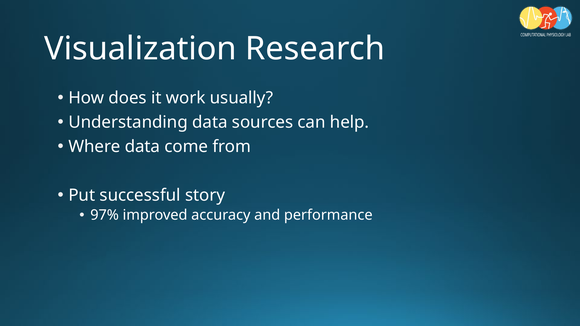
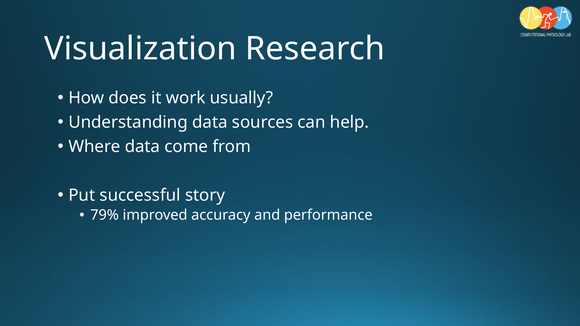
97%: 97% -> 79% (105, 215)
